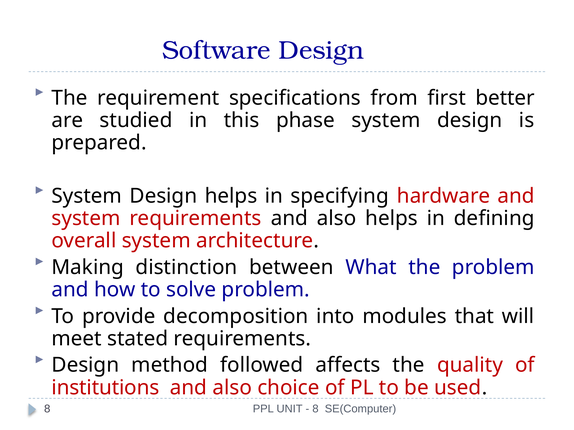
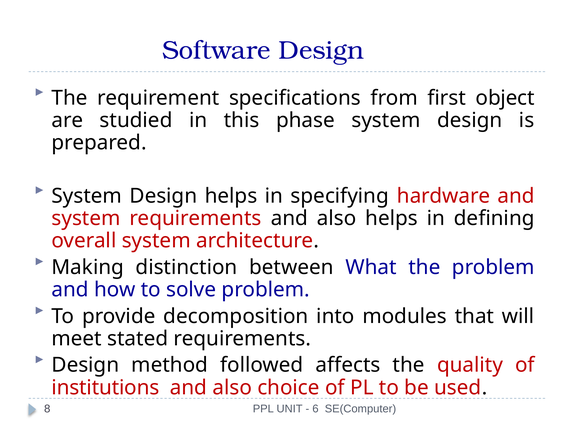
better: better -> object (505, 98)
8: 8 -> 6 (315, 409)
